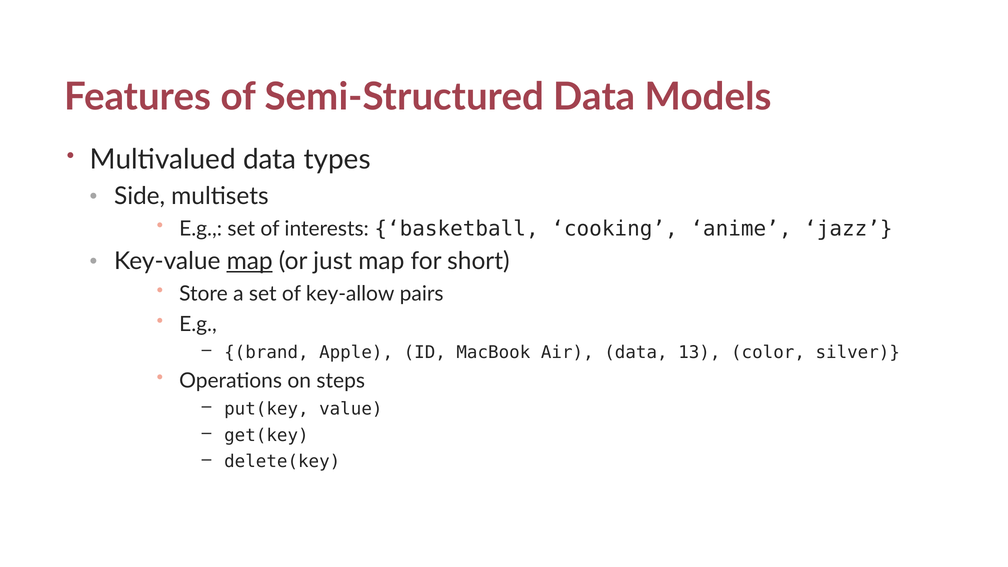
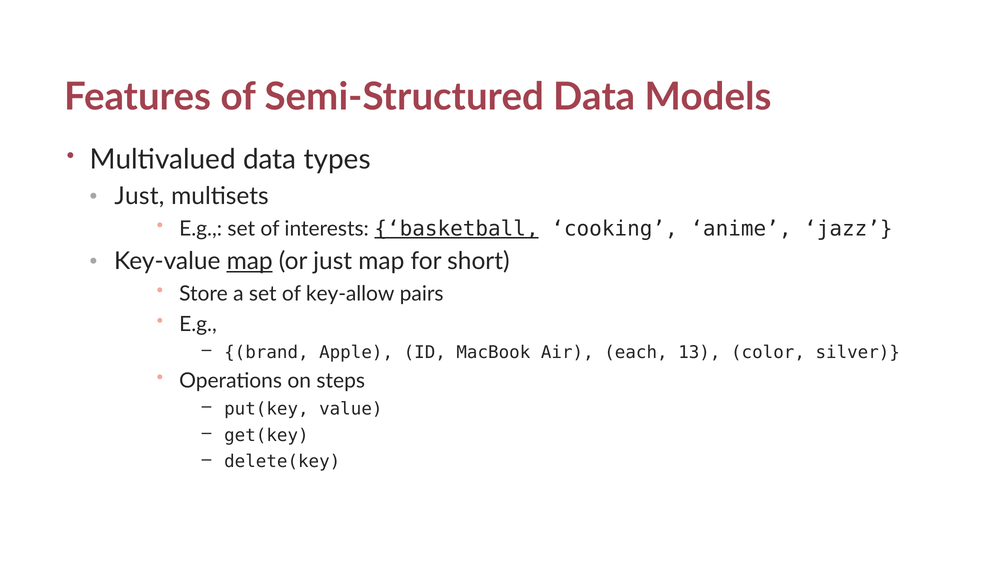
Side: Side -> Just (139, 196)
basketball underline: none -> present (457, 229)
Air data: data -> each (636, 352)
